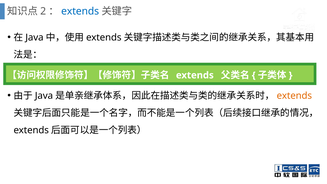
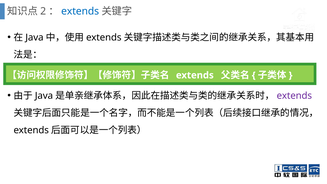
extends colour: orange -> purple (294, 96)
